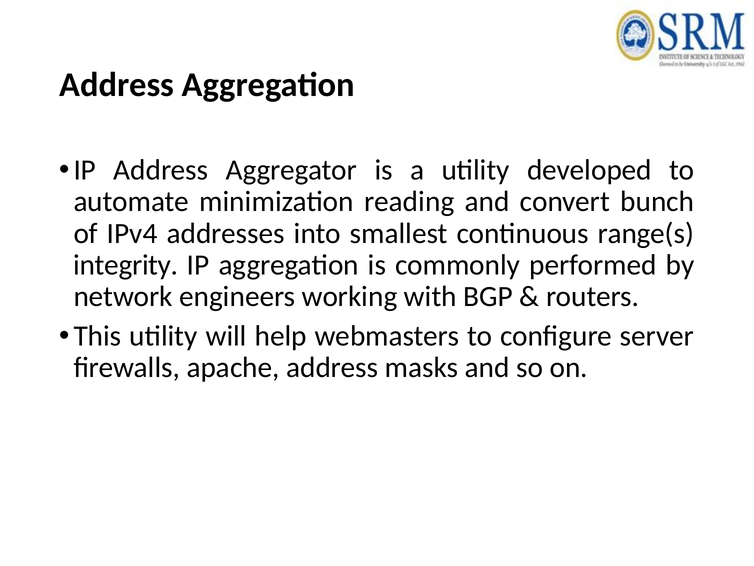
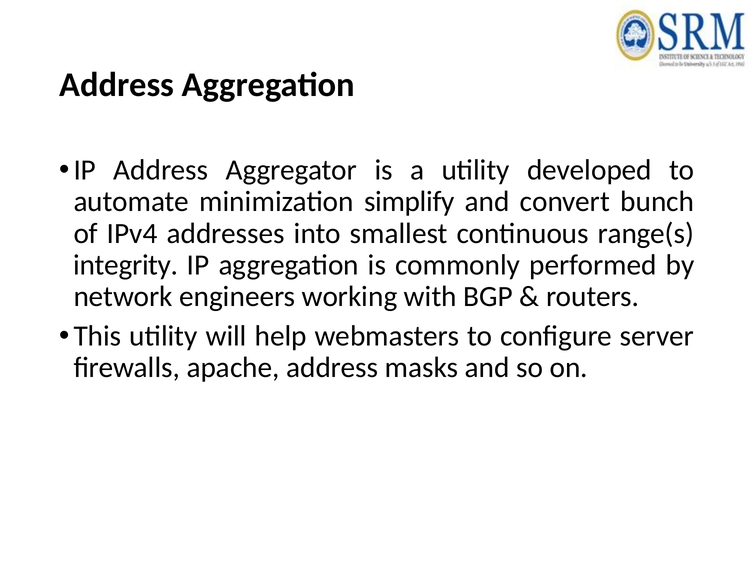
reading: reading -> simplify (409, 202)
